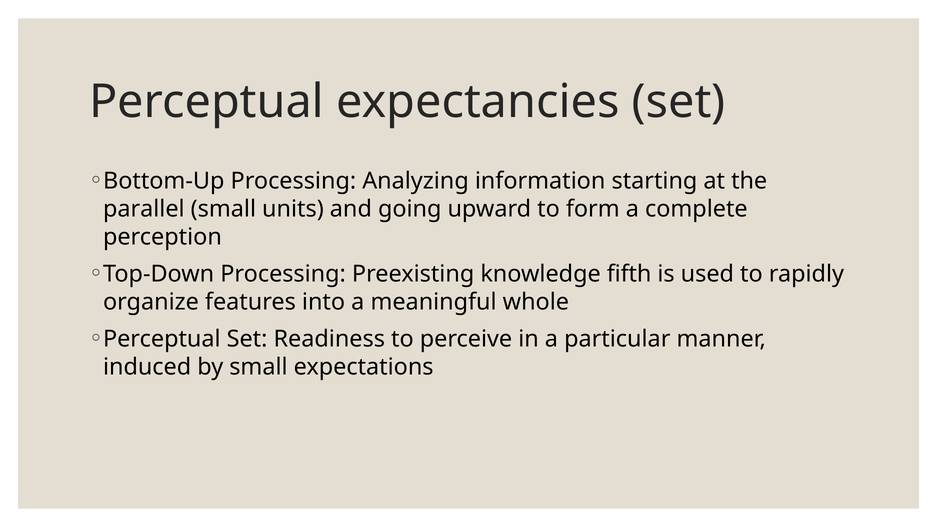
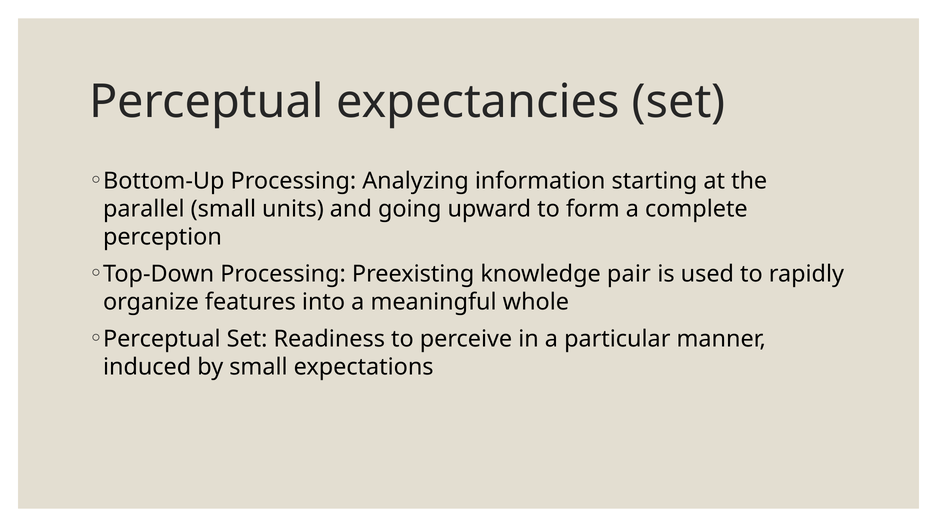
fifth: fifth -> pair (629, 274)
